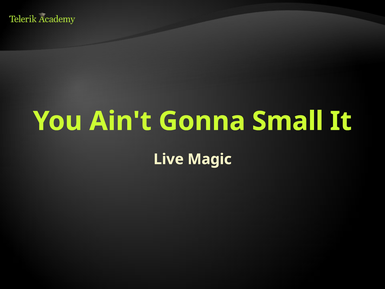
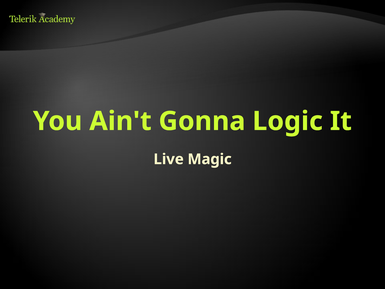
Small: Small -> Logic (288, 121)
